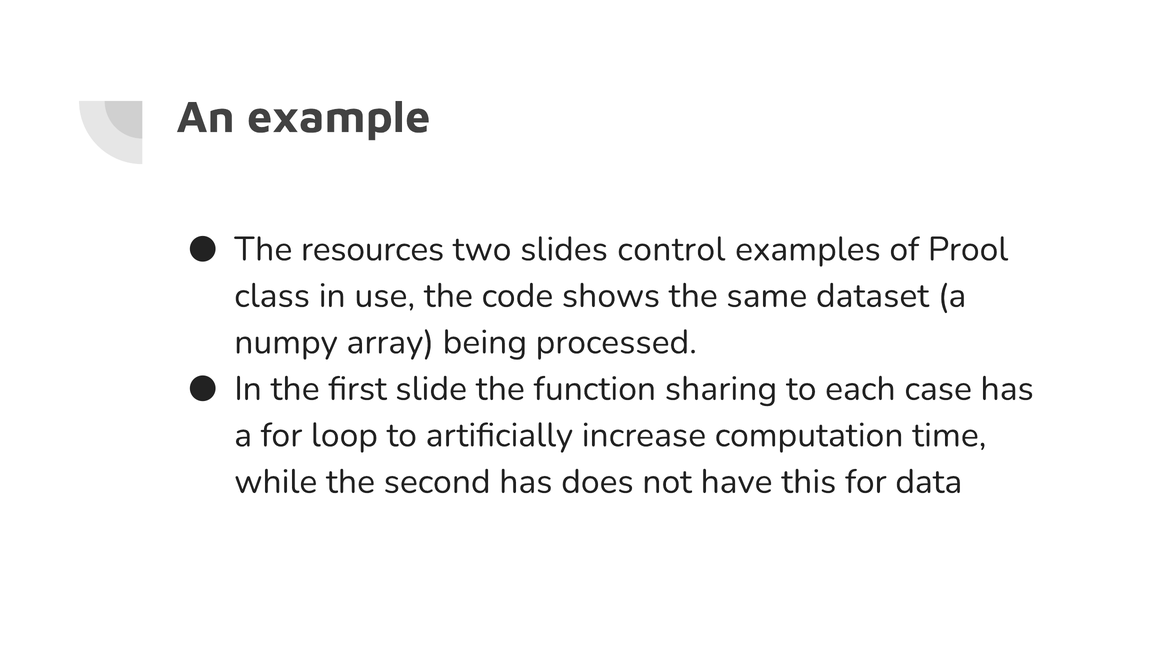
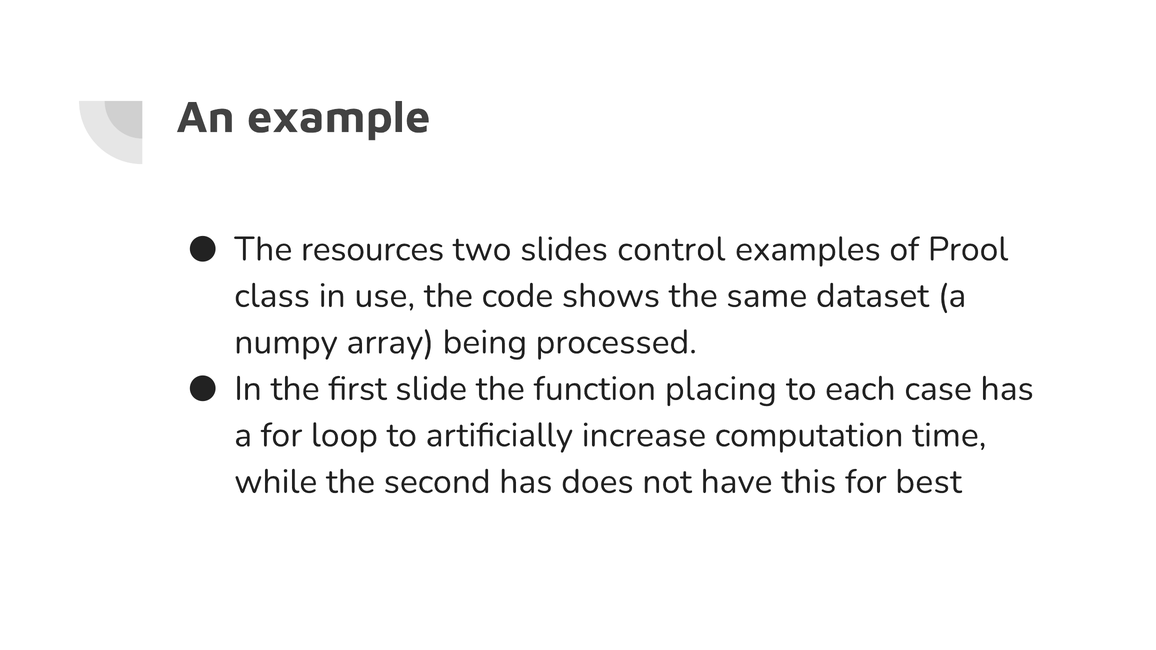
sharing: sharing -> placing (721, 389)
data: data -> best (929, 482)
